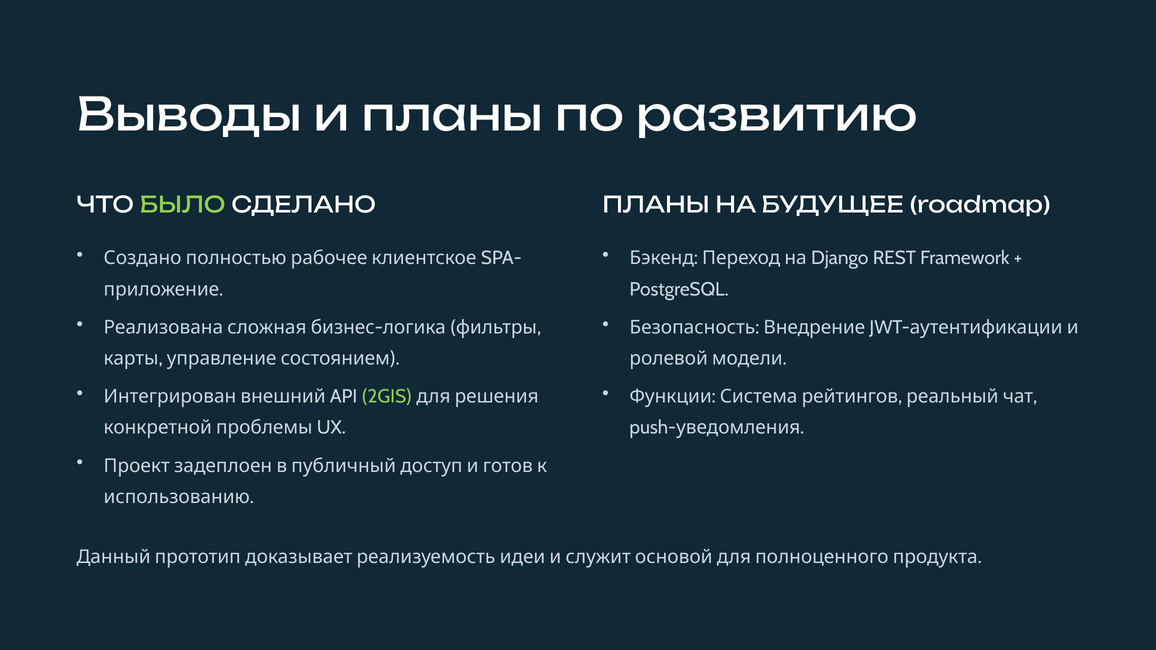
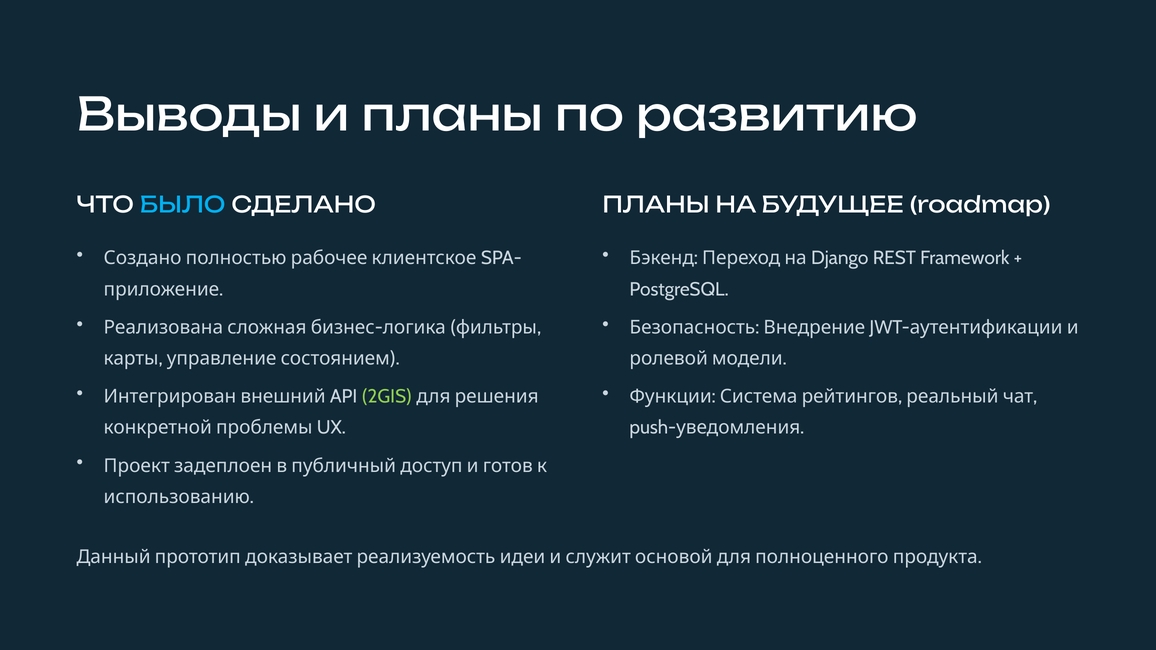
БЫЛО colour: light green -> light blue (183, 206)
